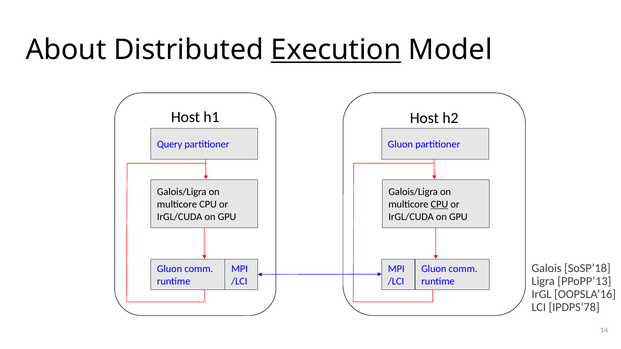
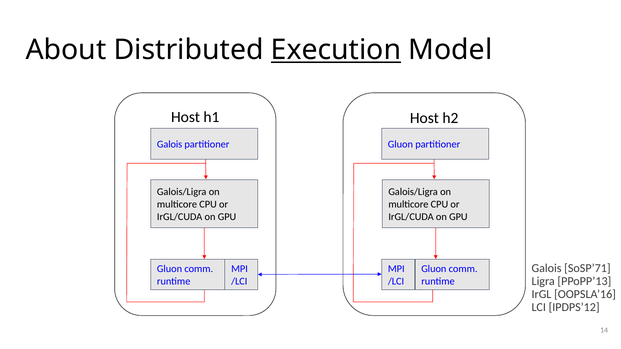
Query: Query -> Galois (170, 145)
CPU underline: present -> none (439, 205)
SoSP’18: SoSP’18 -> SoSP’71 (587, 269)
IPDPS’78: IPDPS’78 -> IPDPS’12 (574, 308)
